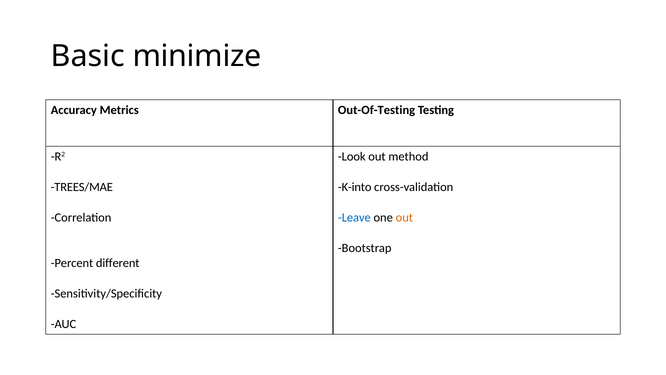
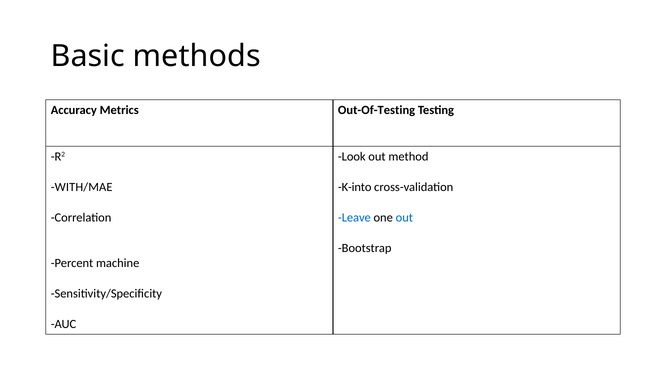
minimize: minimize -> methods (197, 56)
TREES/MAE: TREES/MAE -> WITH/MAE (82, 187)
out colour: orange -> blue (404, 217)
different: different -> machine (118, 263)
